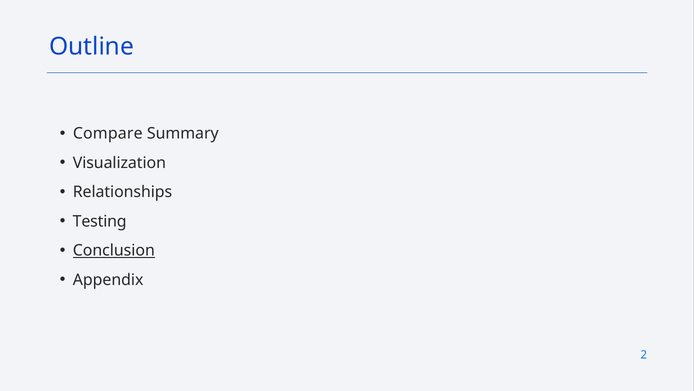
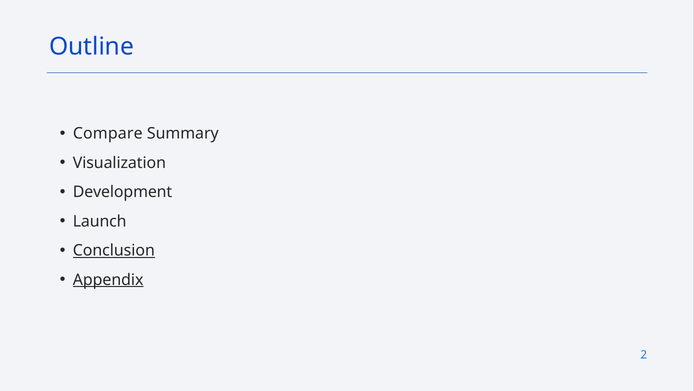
Relationships: Relationships -> Development (122, 192)
Testing: Testing -> Launch (100, 221)
Appendix underline: none -> present (108, 279)
